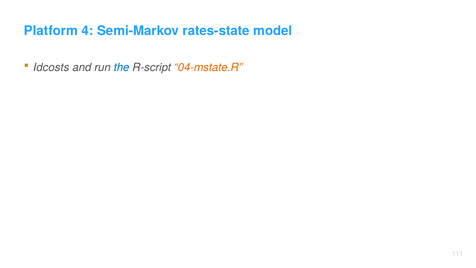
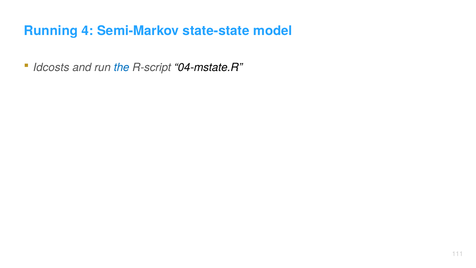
Platform: Platform -> Running (51, 31)
rates-state: rates-state -> state-state (216, 31)
04-mstate.R colour: orange -> black (208, 67)
